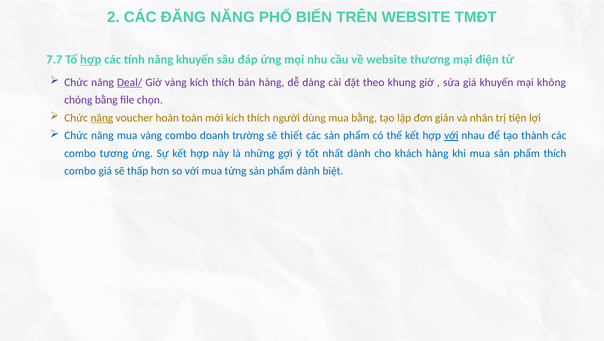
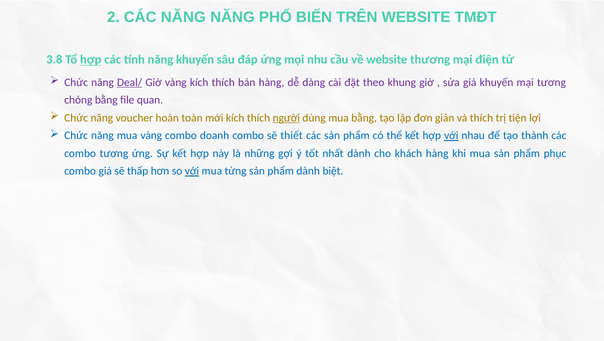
CÁC ĐĂNG: ĐĂNG -> NĂNG (183, 17)
7.7: 7.7 -> 3.8 (54, 60)
mại không: không -> tương (552, 82)
chọn: chọn -> quan (150, 100)
năng underline: present -> none (102, 118)
người underline: none -> present (286, 118)
và nhân: nhân -> thích (482, 118)
doanh trường: trường -> combo (248, 135)
phẩm thích: thích -> phục (555, 153)
với underline: none -> present (192, 171)
